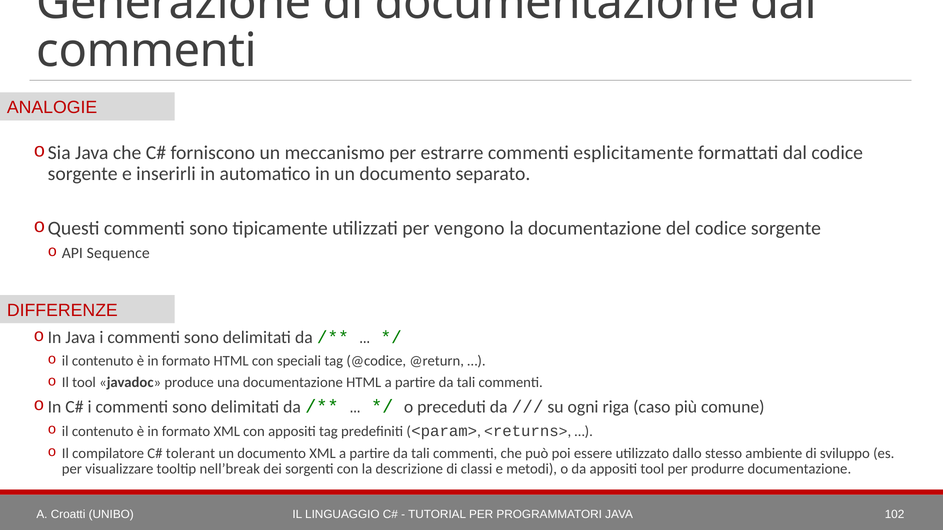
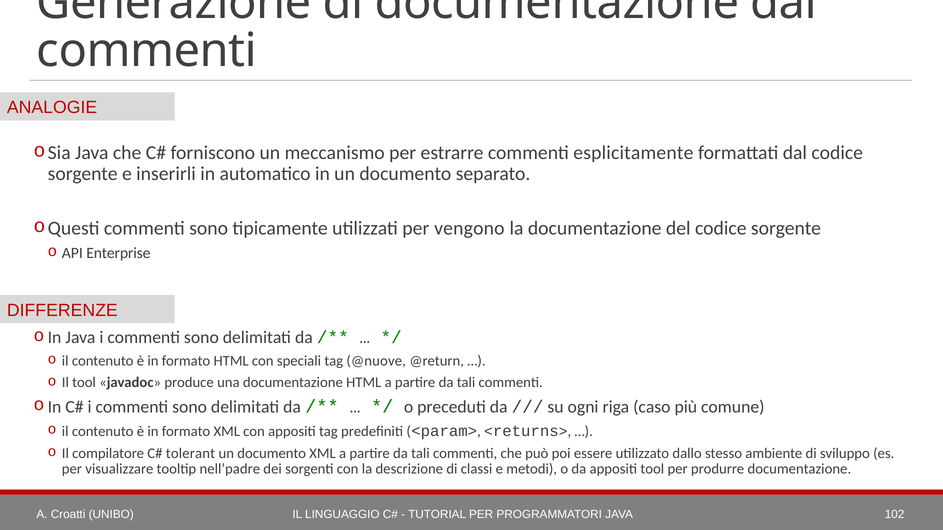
Sequence: Sequence -> Enterprise (118, 253)
@codice: @codice -> @nuove (376, 361)
nell’break: nell’break -> nell’padre (230, 470)
